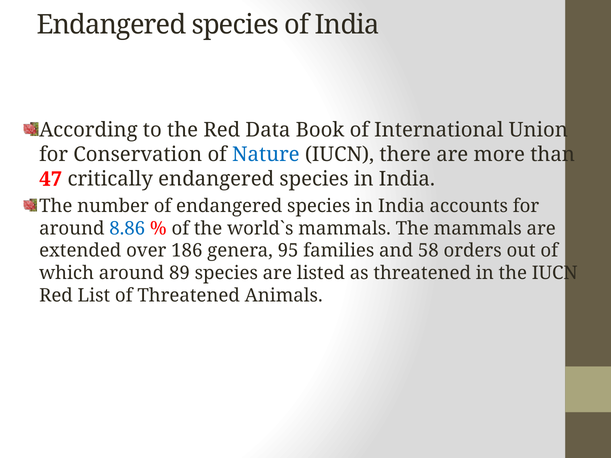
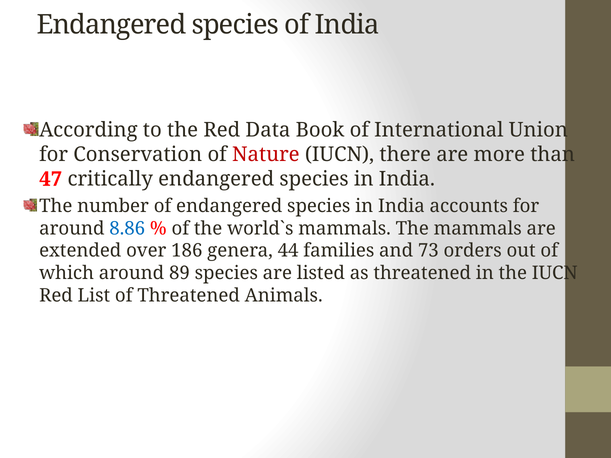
Nature colour: blue -> red (266, 155)
95: 95 -> 44 (288, 251)
58: 58 -> 73 (428, 251)
